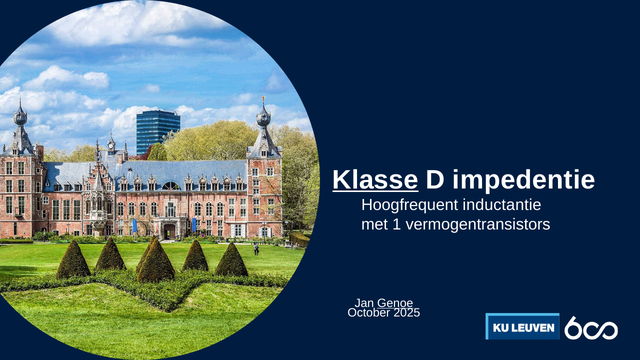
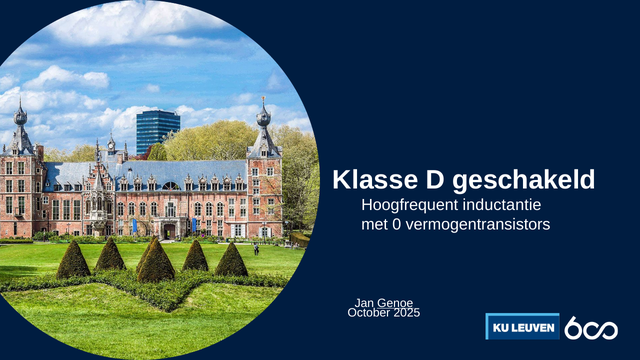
Klasse underline: present -> none (375, 180)
impedentie: impedentie -> geschakeld (524, 180)
1: 1 -> 0 (397, 224)
